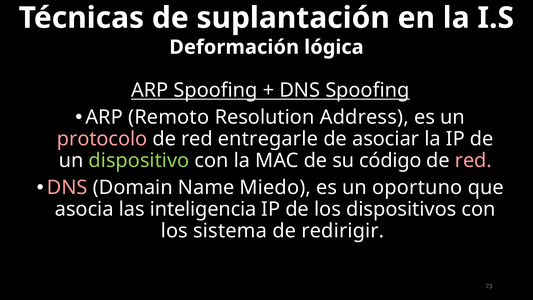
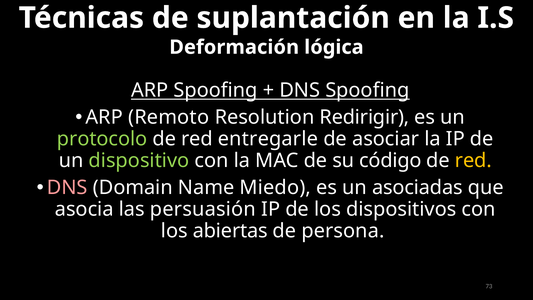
Address: Address -> Redirigir (364, 117)
protocolo colour: pink -> light green (102, 139)
red colour: pink -> yellow (473, 160)
oportuno: oportuno -> asociadas (417, 188)
inteligencia: inteligencia -> persuasión (203, 209)
sistema: sistema -> abiertas (230, 231)
redirigir: redirigir -> persona (343, 231)
